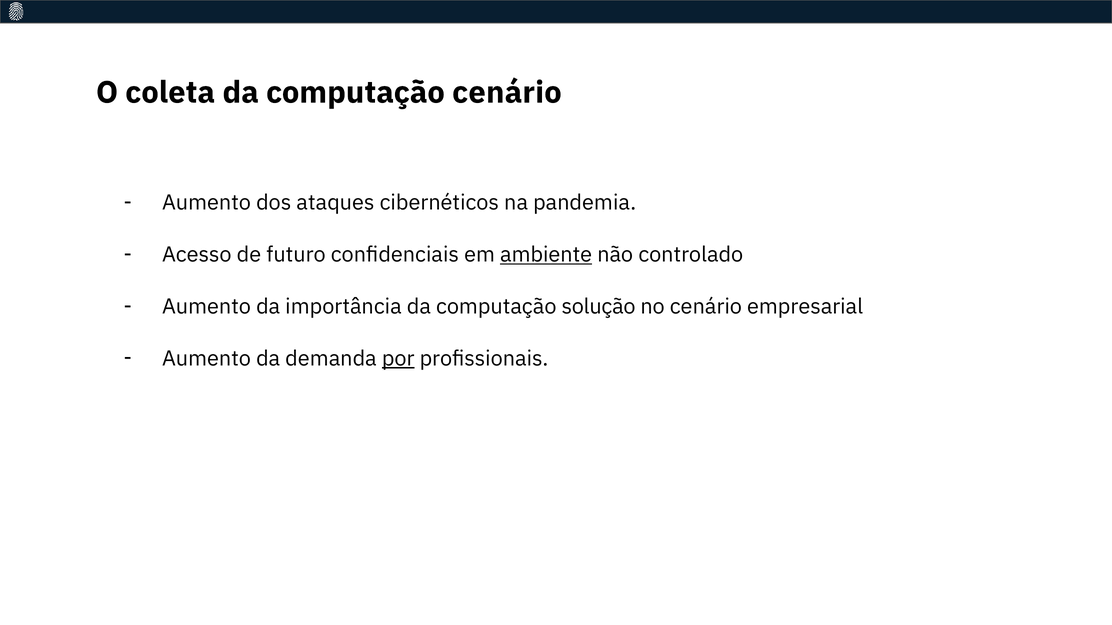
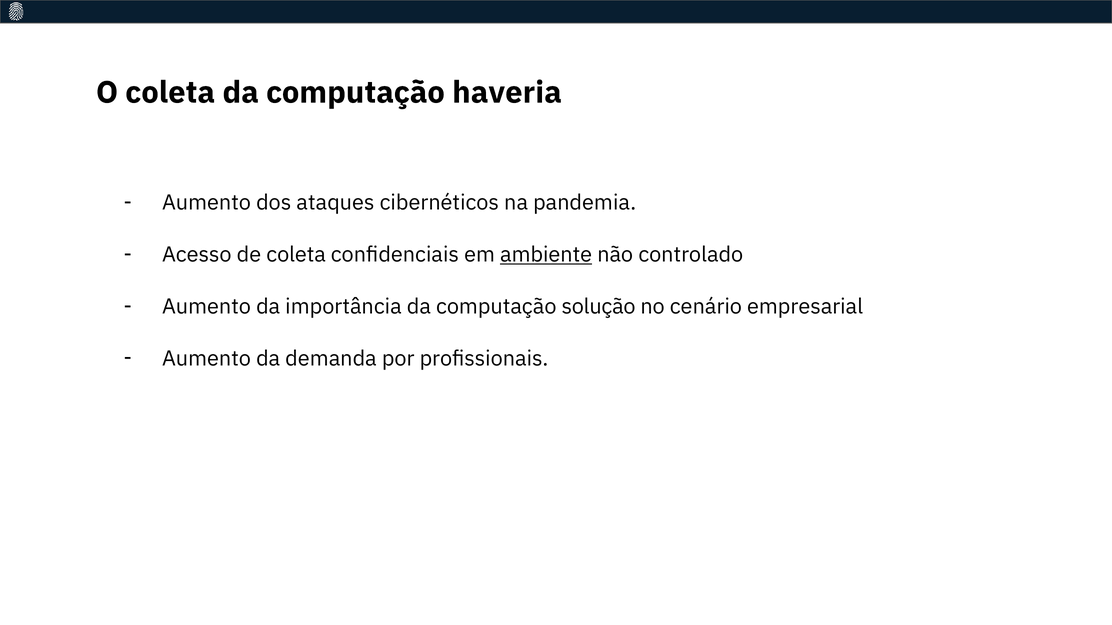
computação cenário: cenário -> haveria (507, 93)
de futuro: futuro -> coleta (296, 255)
por underline: present -> none (398, 359)
